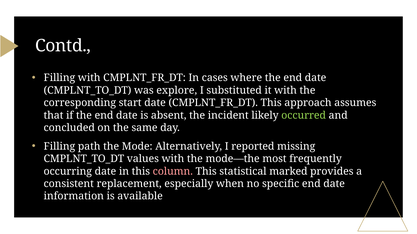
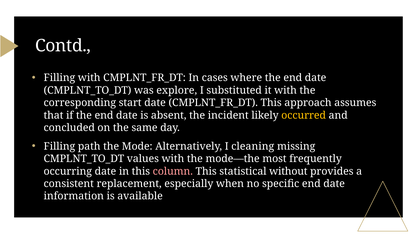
occurred colour: light green -> yellow (304, 116)
reported: reported -> cleaning (253, 147)
marked: marked -> without (288, 172)
